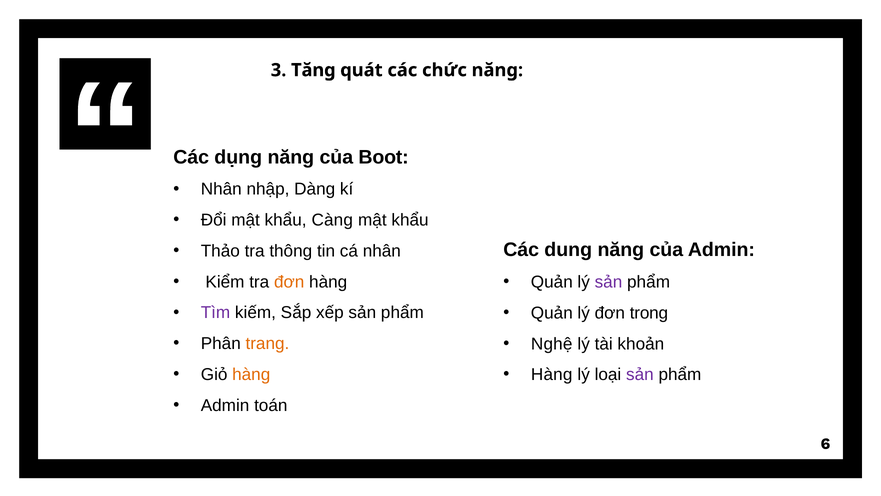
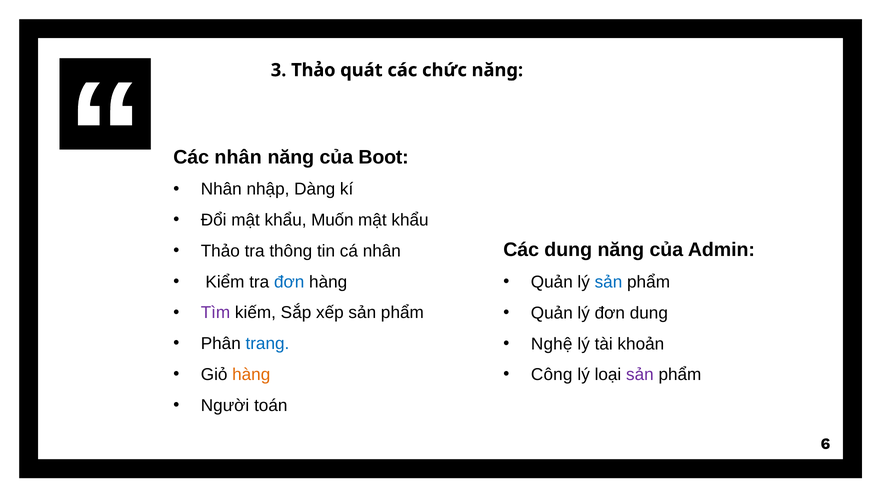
3 Tăng: Tăng -> Thảo (313, 70)
Các dụng: dụng -> nhân (238, 157)
Càng: Càng -> Muốn (332, 220)
đơn colour: orange -> blue (289, 282)
sản colour: purple -> blue (608, 282)
đơn trong: trong -> dung (649, 313)
trang colour: orange -> blue (267, 343)
Hàng: Hàng -> Công (552, 374)
Admin: Admin -> Người (225, 405)
